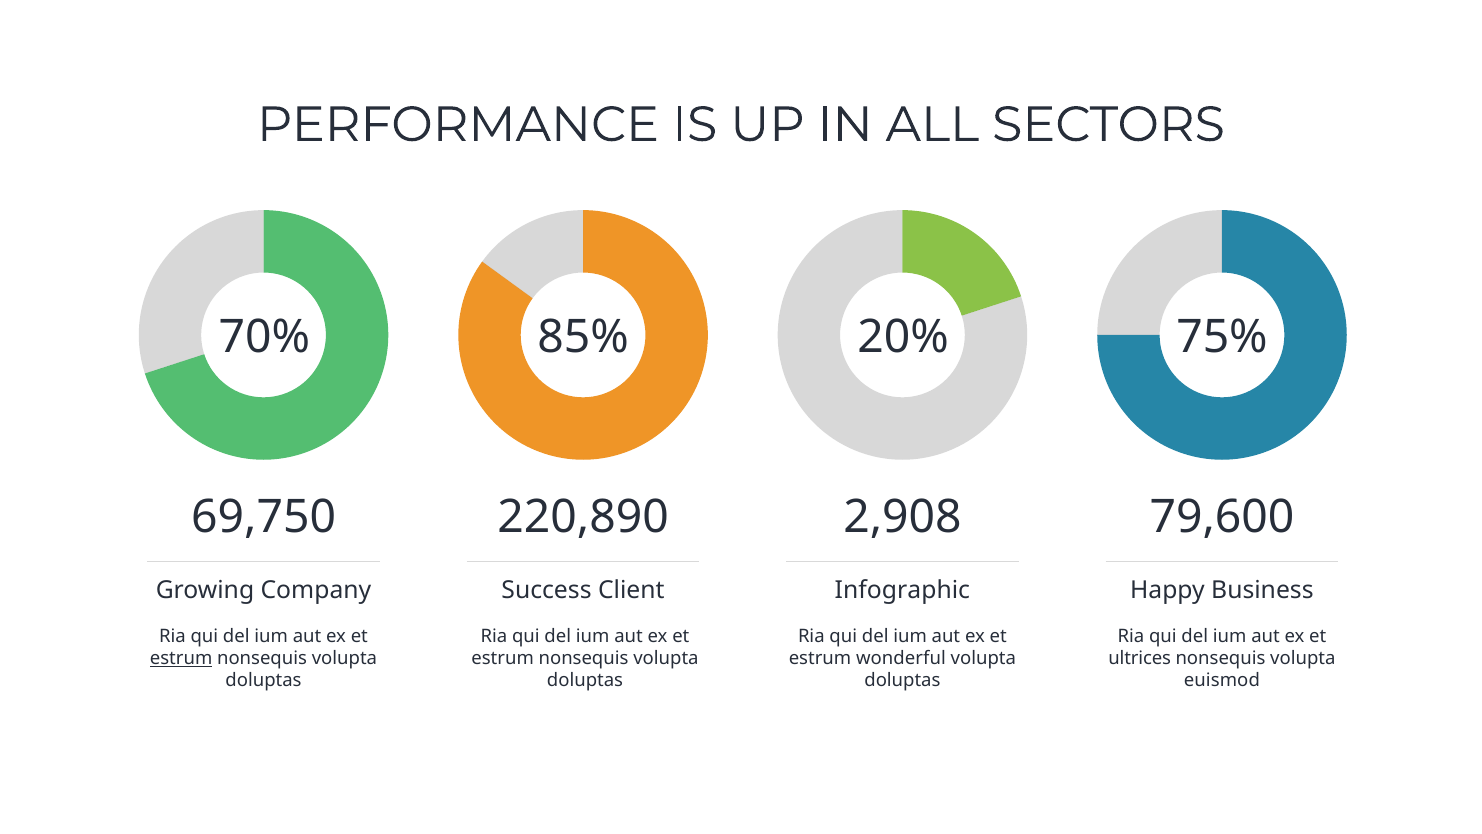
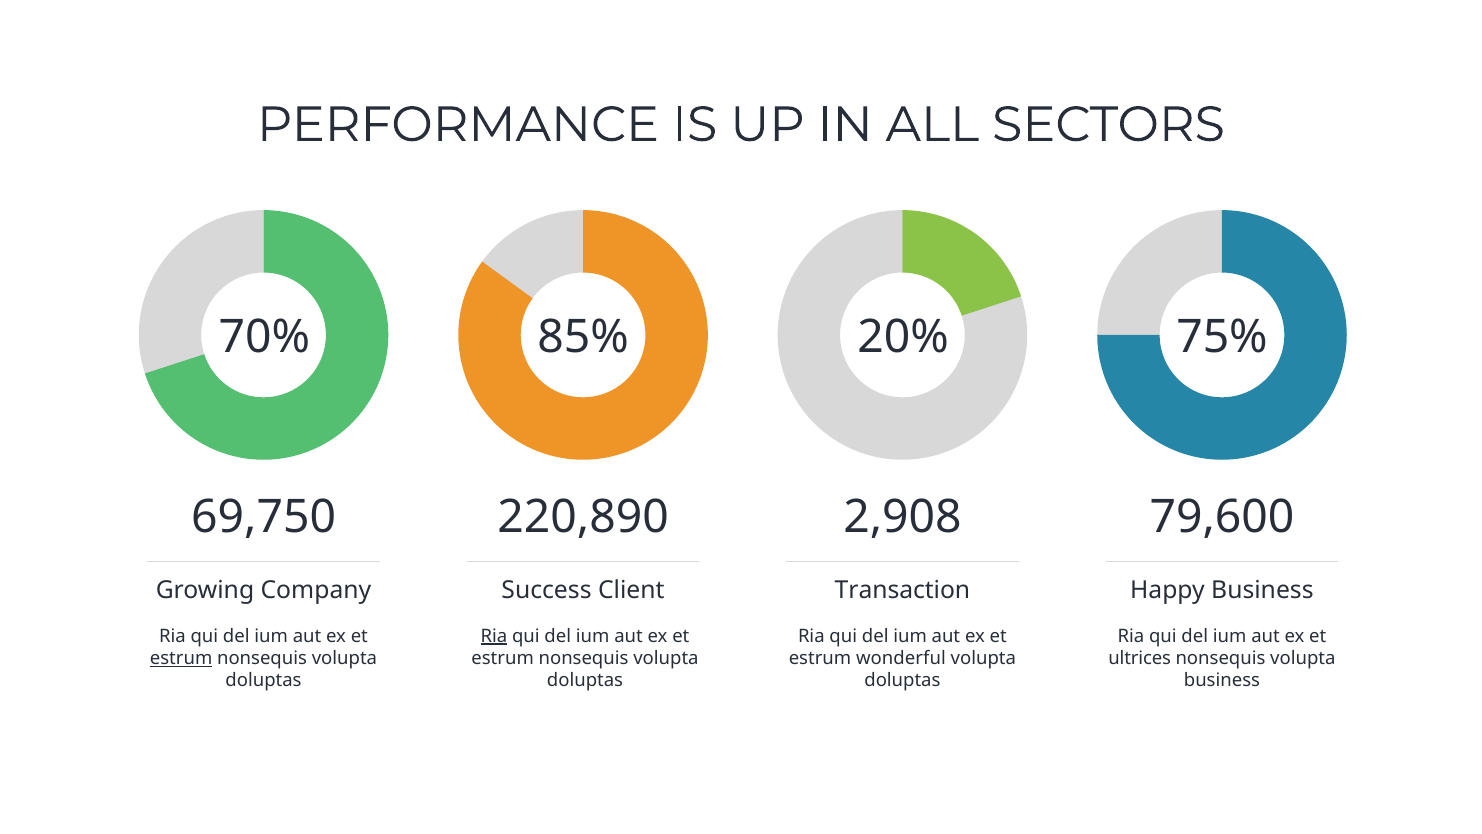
Infographic: Infographic -> Transaction (902, 590)
Ria underline: none -> present (494, 636)
euismod: euismod -> business (1222, 680)
